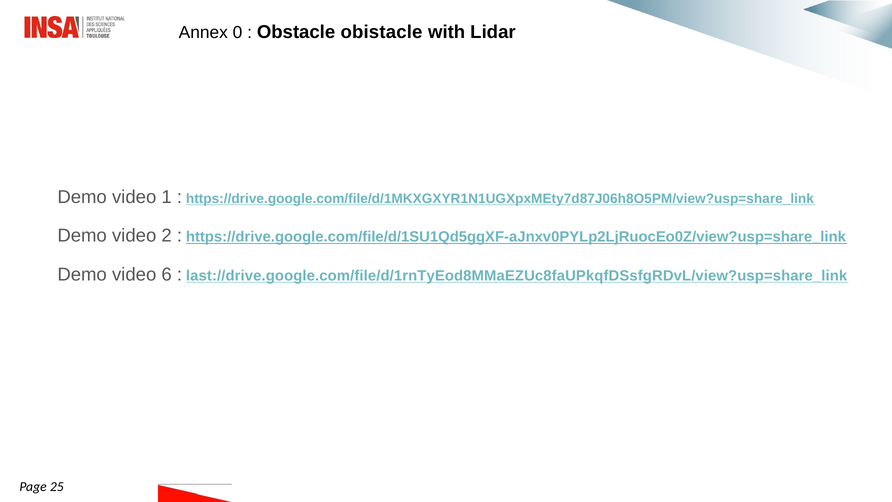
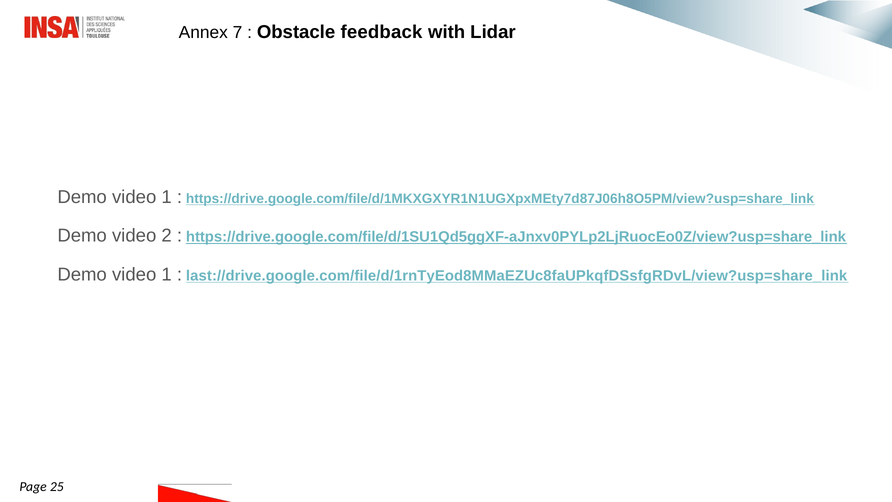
0: 0 -> 7 (238, 33)
obistacle: obistacle -> feedback (381, 32)
6: 6 -> 1 (167, 274)
